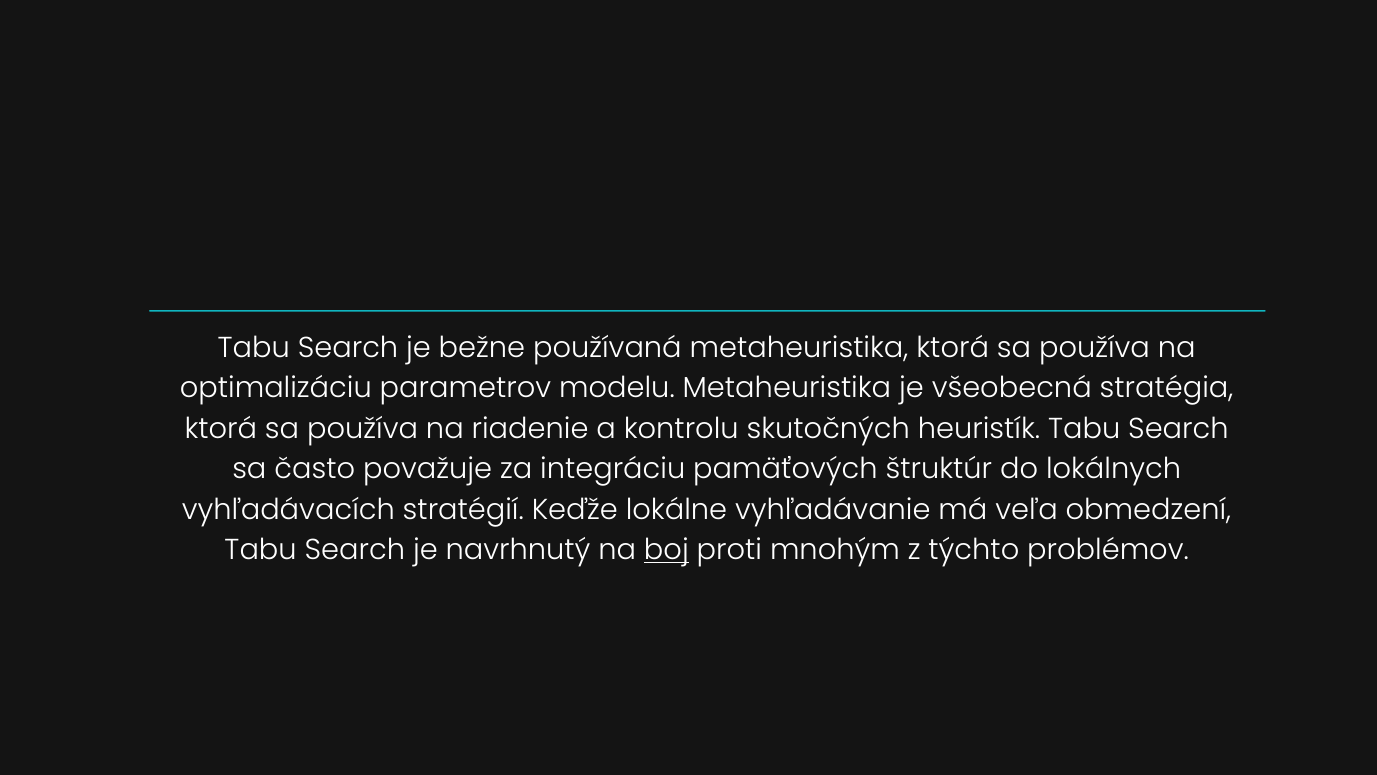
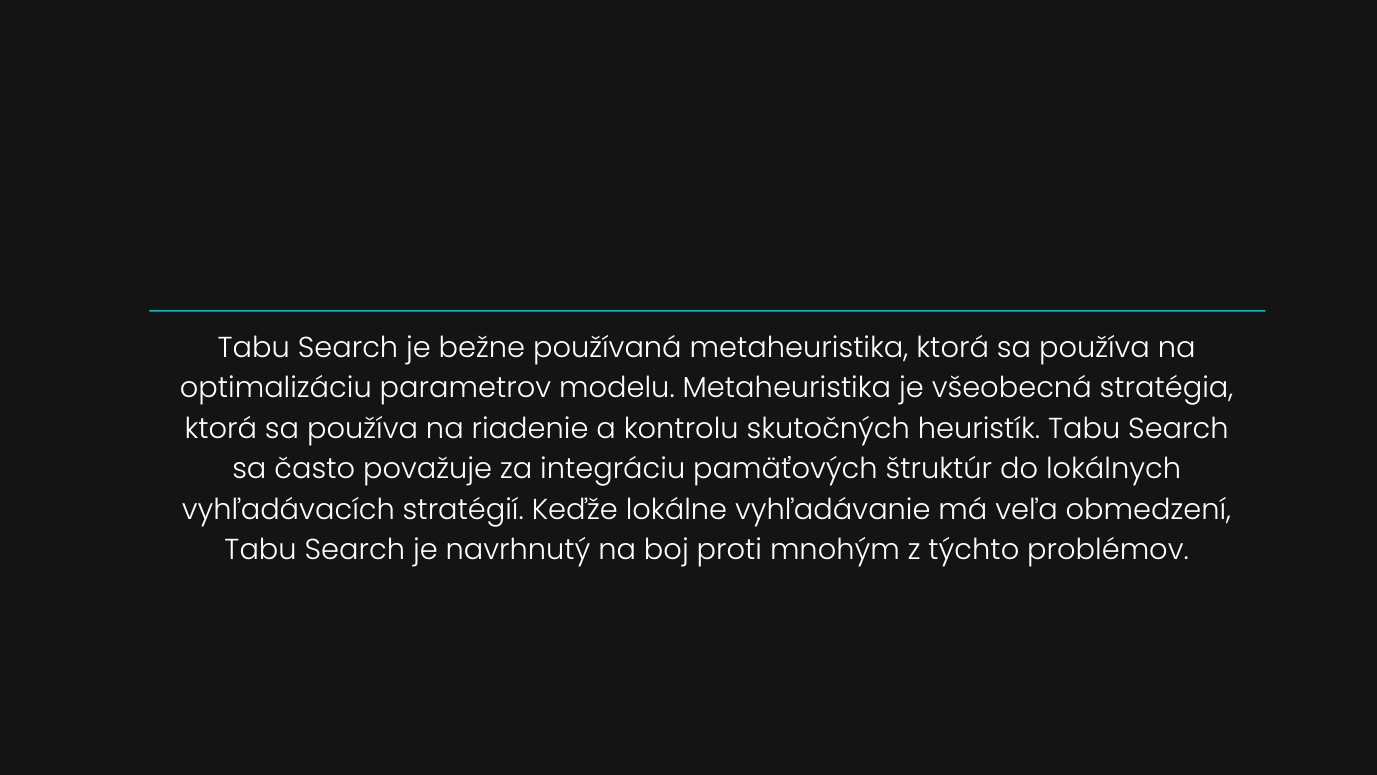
boj underline: present -> none (666, 550)
